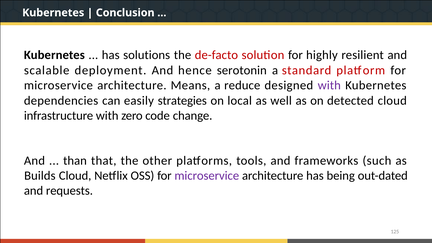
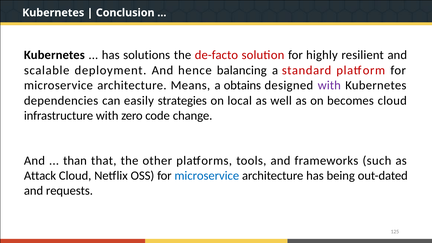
serotonin: serotonin -> balancing (242, 70)
reduce: reduce -> obtains (242, 85)
detected: detected -> becomes (350, 101)
Builds: Builds -> Attack (40, 176)
microservice colour: purple -> blue (207, 176)
